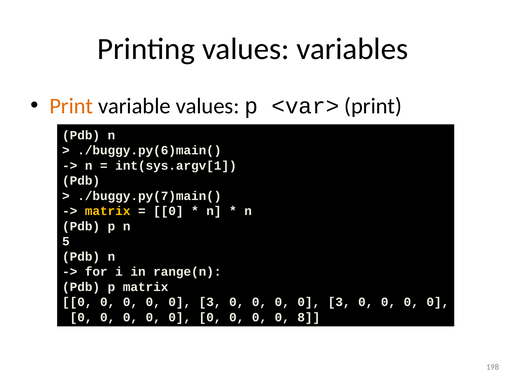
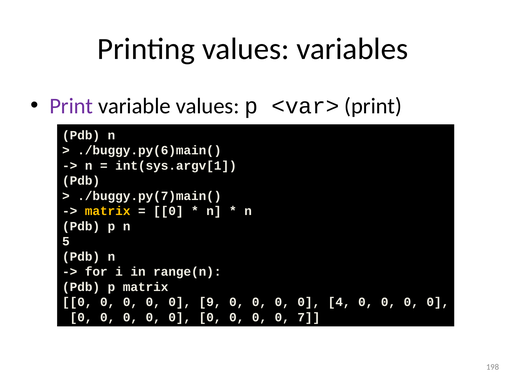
Print colour: orange -> purple (71, 106)
3: 3 -> 9 (210, 302)
3: 3 -> 4 (339, 302)
8: 8 -> 7 (309, 318)
